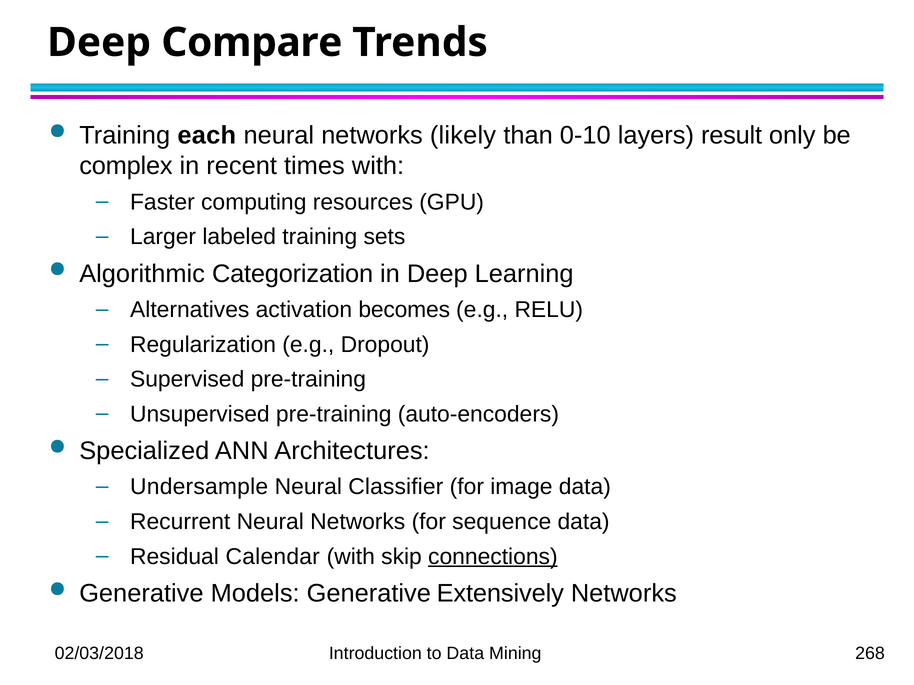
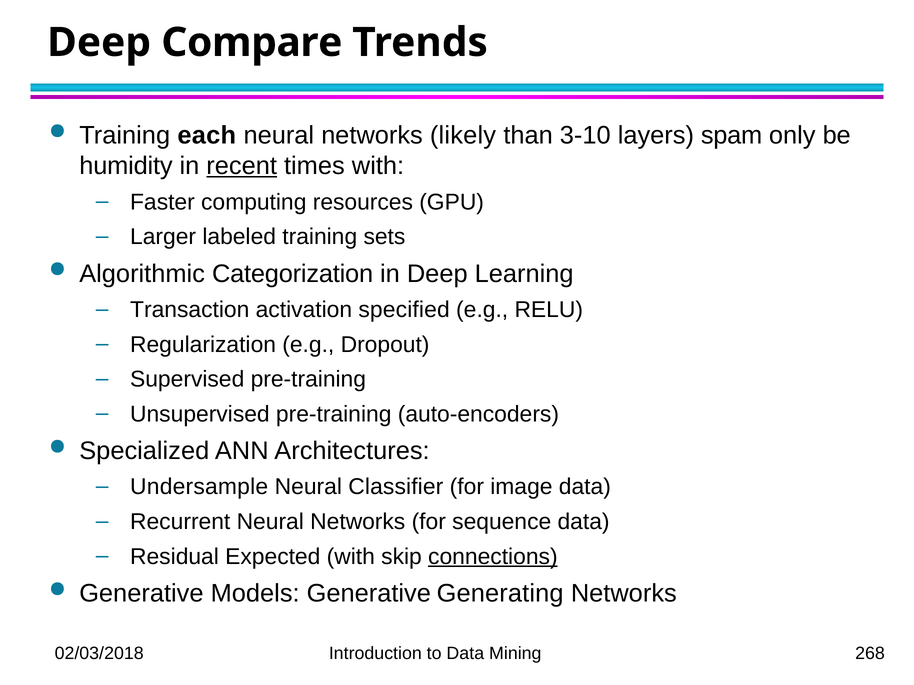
0-10: 0-10 -> 3-10 (585, 136)
result: result -> spam (732, 136)
complex: complex -> humidity (126, 166)
recent underline: none -> present (242, 166)
Alternatives: Alternatives -> Transaction (190, 310)
becomes: becomes -> specified (404, 310)
Calendar: Calendar -> Expected (273, 557)
Extensively: Extensively -> Generating (500, 594)
